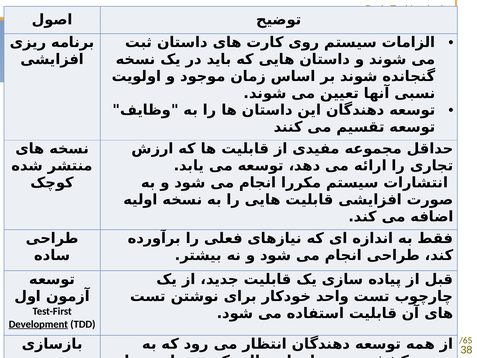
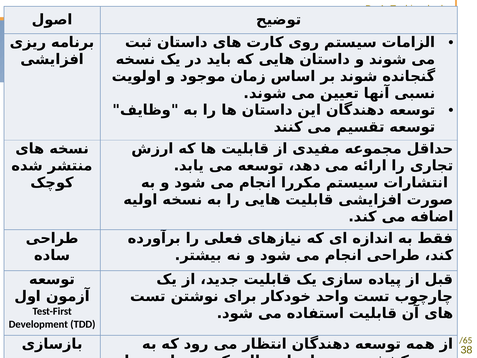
Development underline: present -> none (38, 324)
